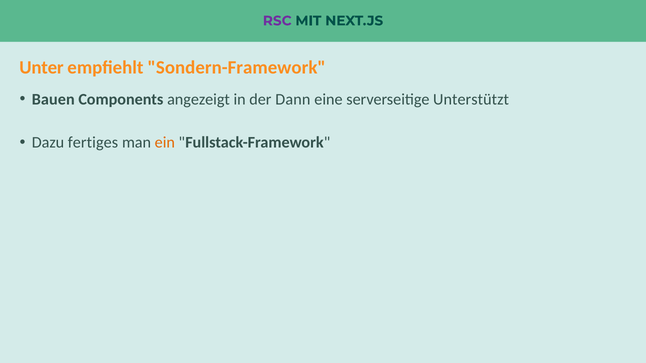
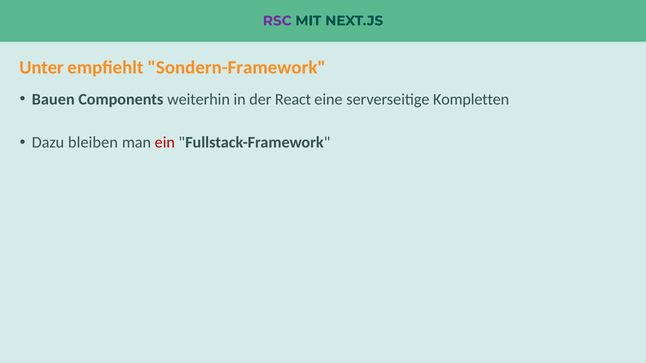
angezeigt: angezeigt -> weiterhin (199, 99)
Dann: Dann -> React (293, 99)
Unterstützt: Unterstützt -> Kompletten (471, 99)
fertiges: fertiges -> bleiben (93, 143)
ein colour: orange -> red (165, 143)
